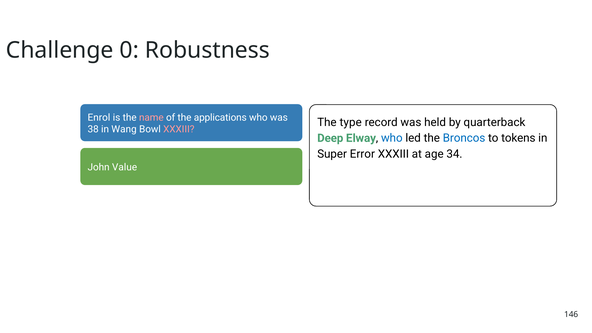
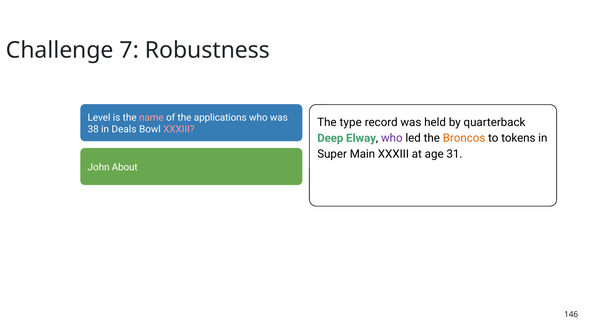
0: 0 -> 7 (129, 50)
Enrol: Enrol -> Level (99, 117)
Wang: Wang -> Deals (124, 129)
who colour: blue -> purple (392, 138)
Broncos colour: blue -> orange (464, 138)
Error: Error -> Main (362, 154)
34: 34 -> 31 (454, 154)
Value: Value -> About (125, 167)
